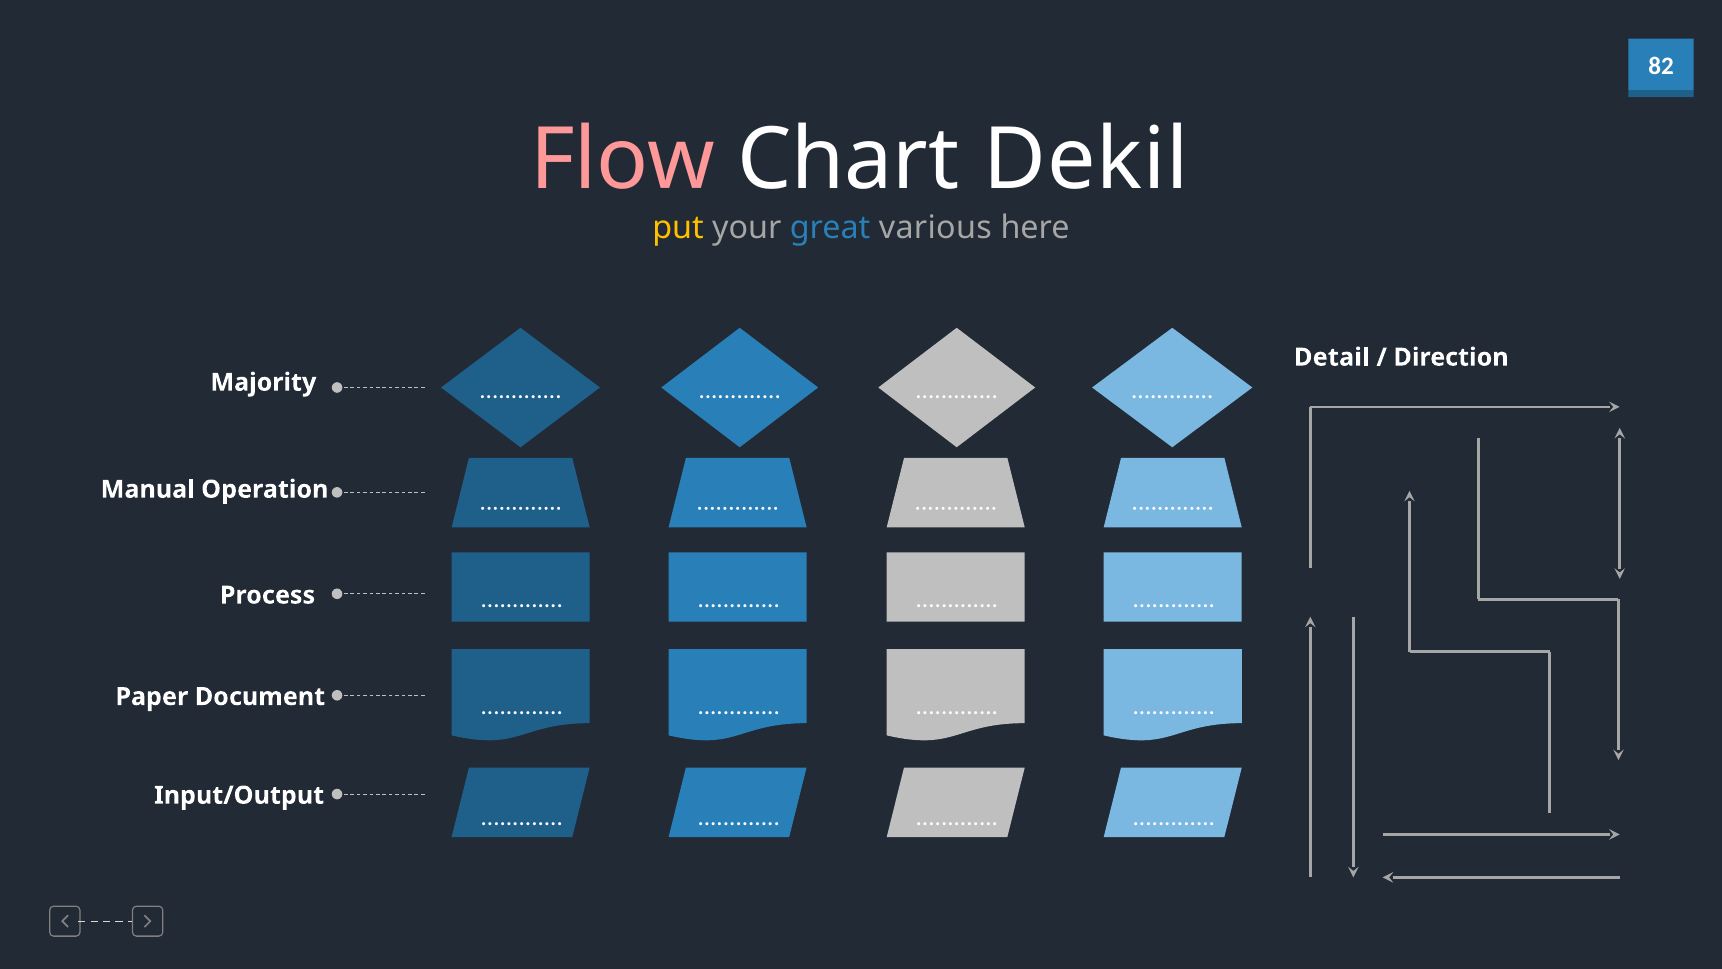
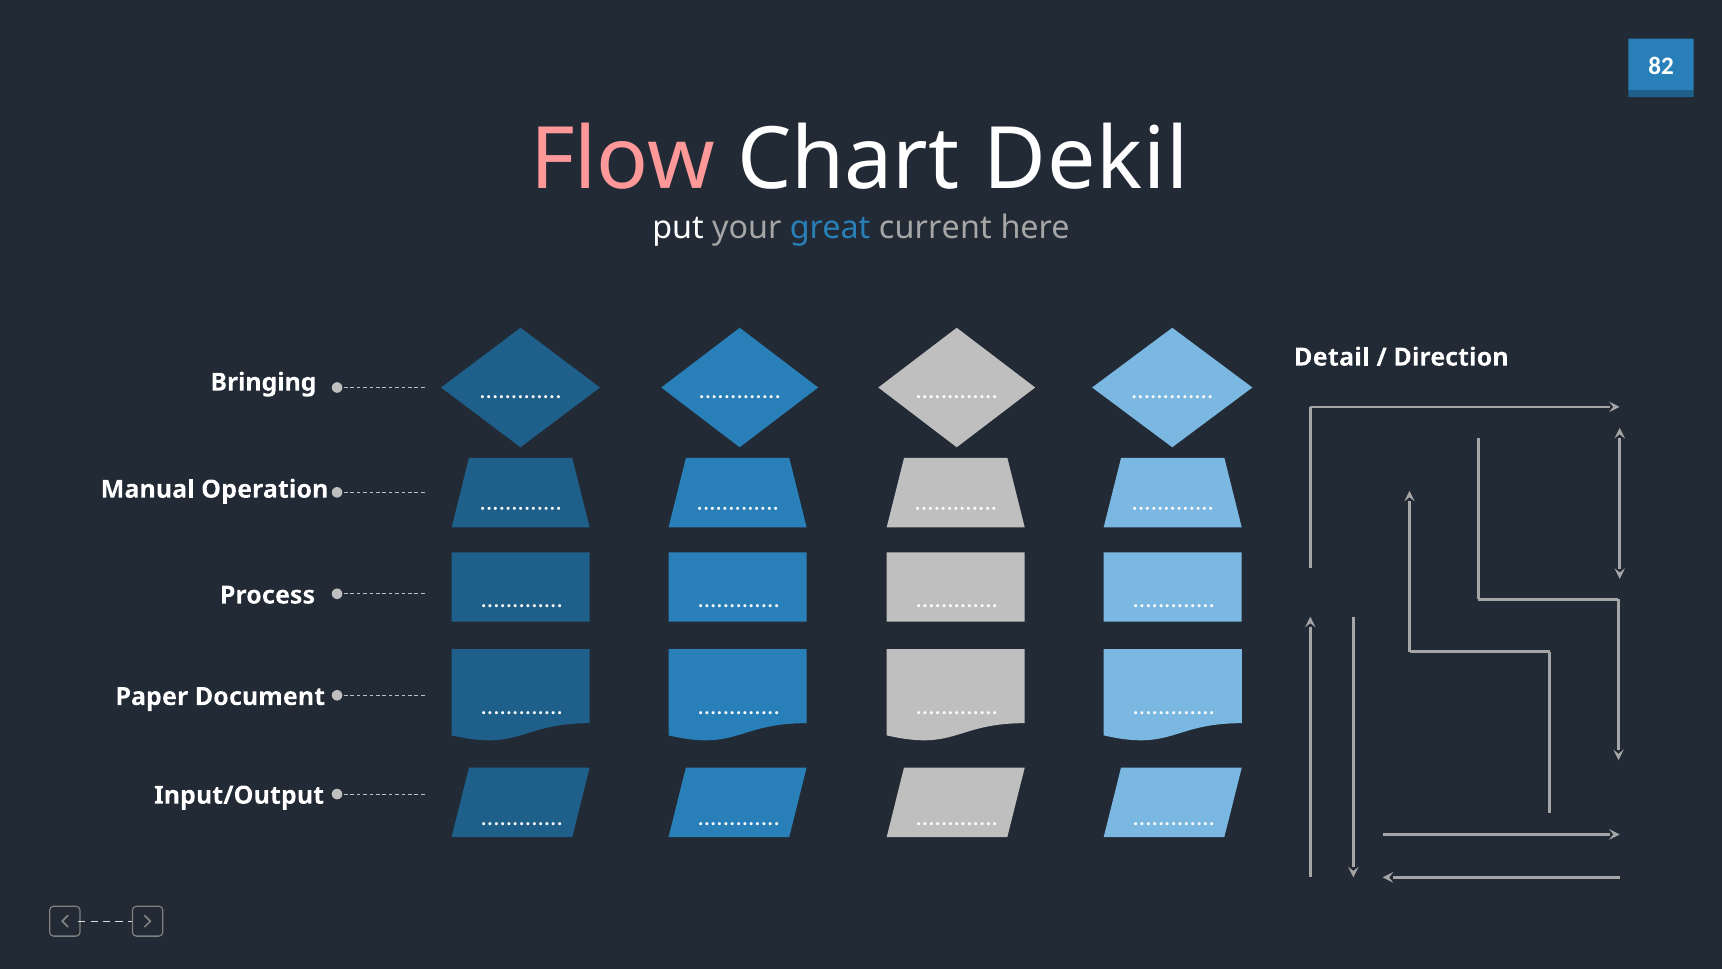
put colour: yellow -> white (678, 228)
various: various -> current (935, 228)
Majority: Majority -> Bringing (263, 382)
